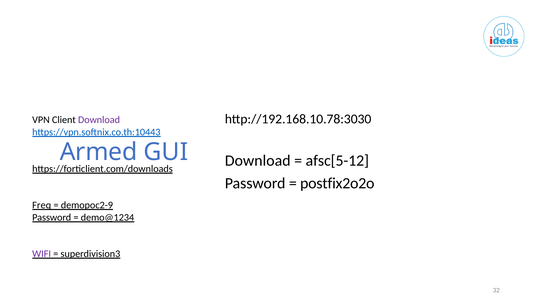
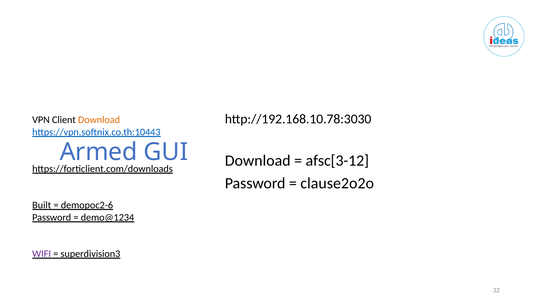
Download colour: purple -> orange (99, 120)
afsc[5-12: afsc[5-12 -> afsc[3-12 (337, 161)
postfix2o2o: postfix2o2o -> clause2o2o (337, 184)
Freq: Freq -> Built (42, 205)
demopoc2-9: demopoc2-9 -> demopoc2-6 (87, 205)
